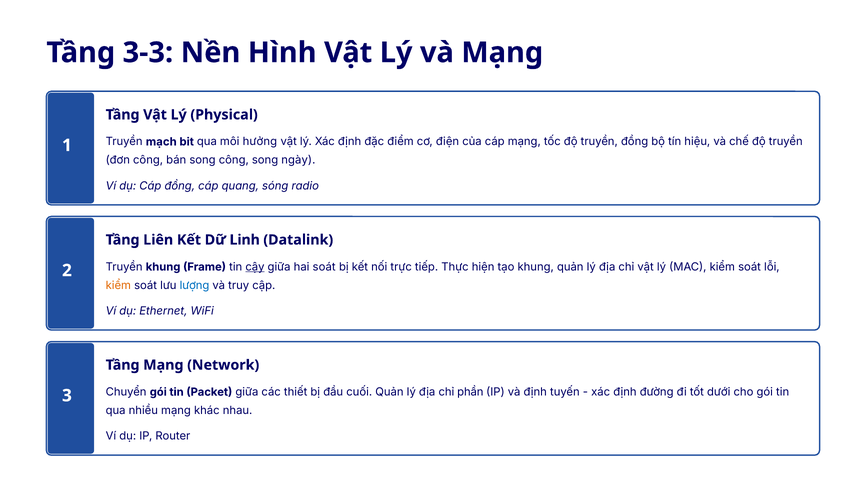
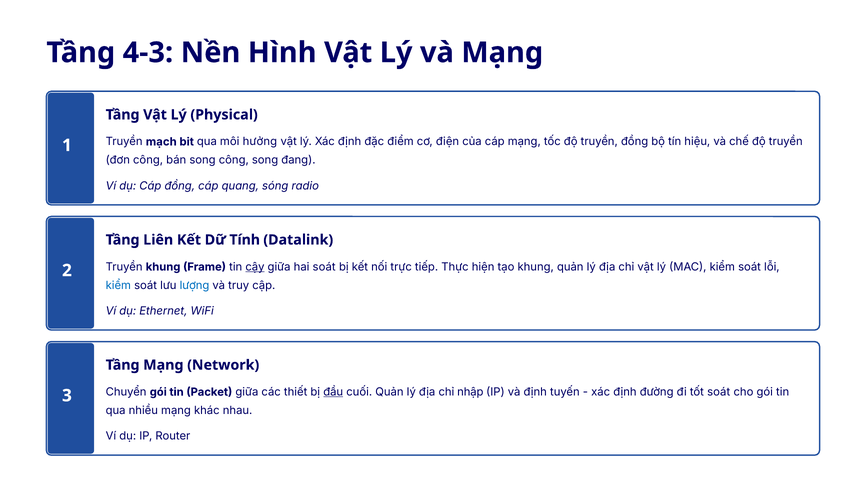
3-3: 3-3 -> 4-3 (148, 53)
ngày: ngày -> đang (298, 160)
Linh: Linh -> Tính (245, 240)
kiểm colour: orange -> blue (118, 285)
đầu underline: none -> present (333, 392)
phần: phần -> nhập (470, 392)
tốt dưới: dưới -> soát (719, 392)
